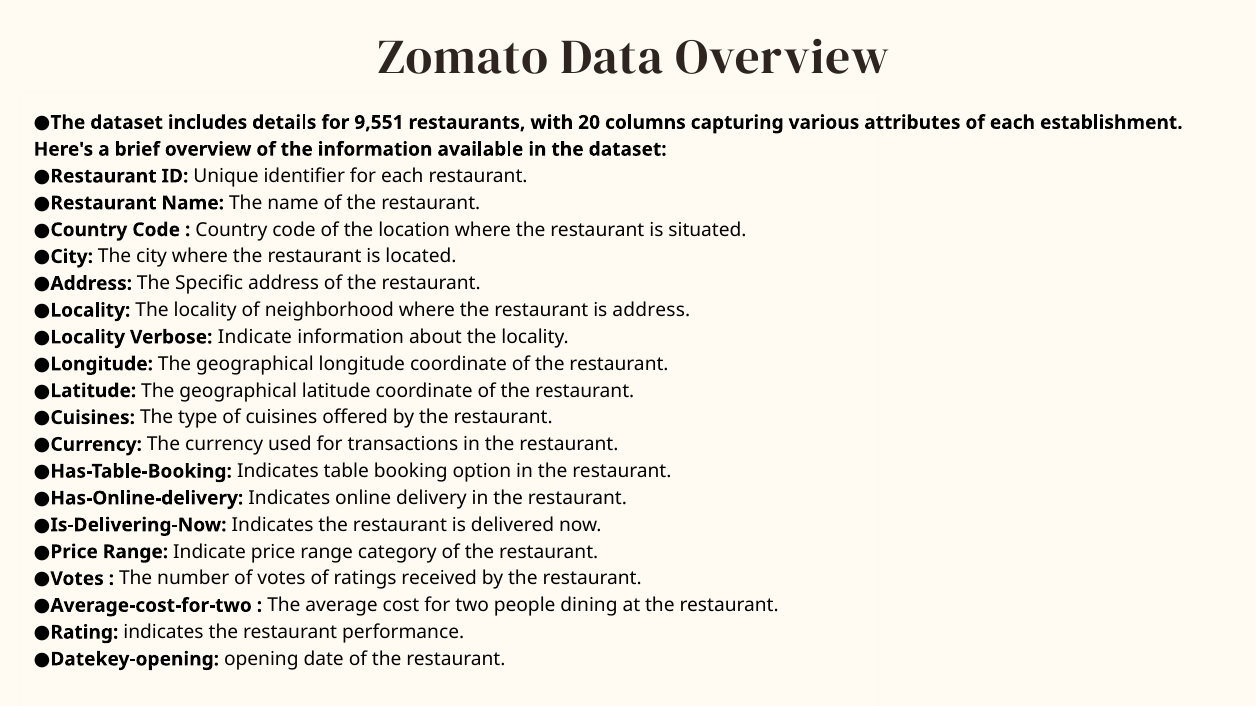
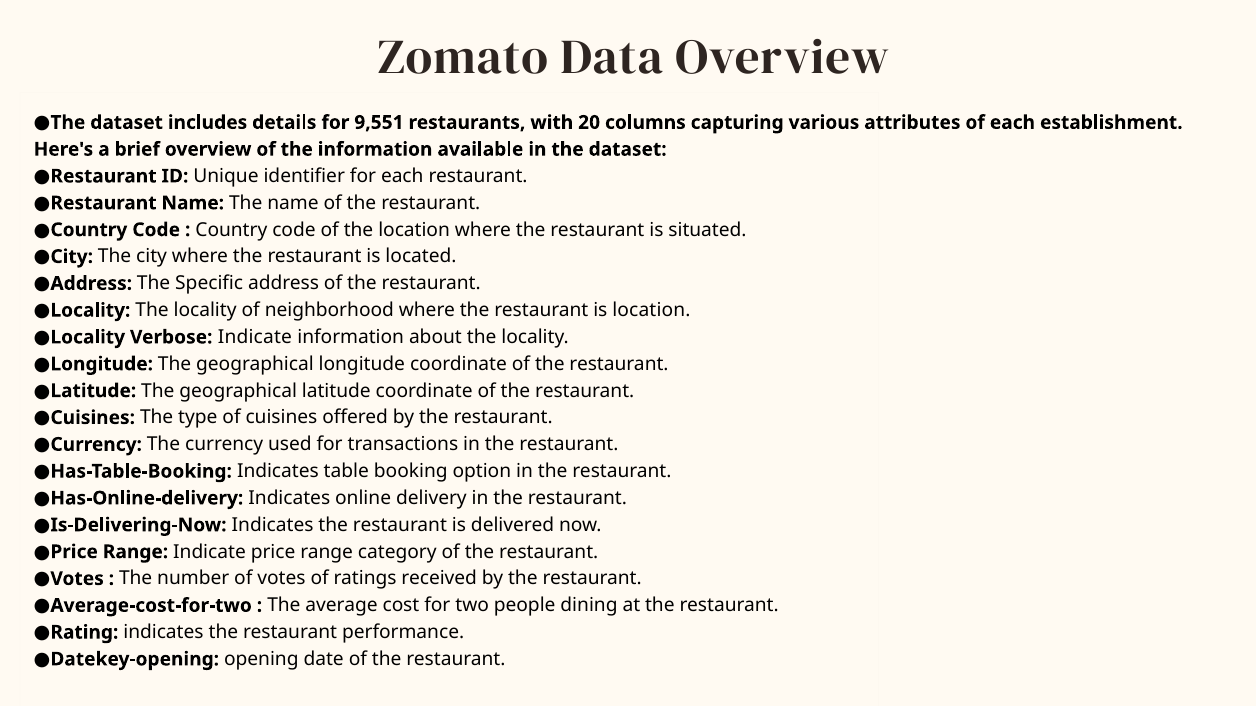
is address: address -> location (651, 311)
